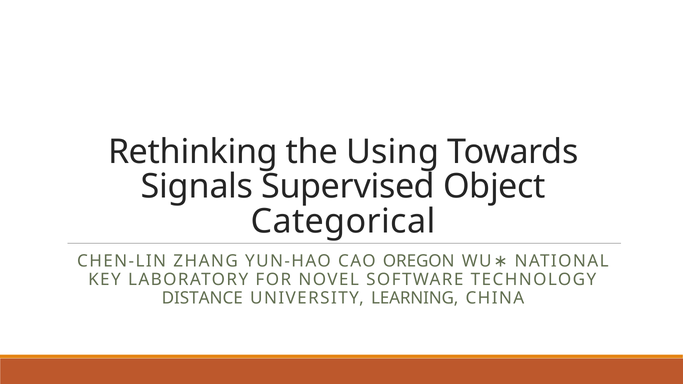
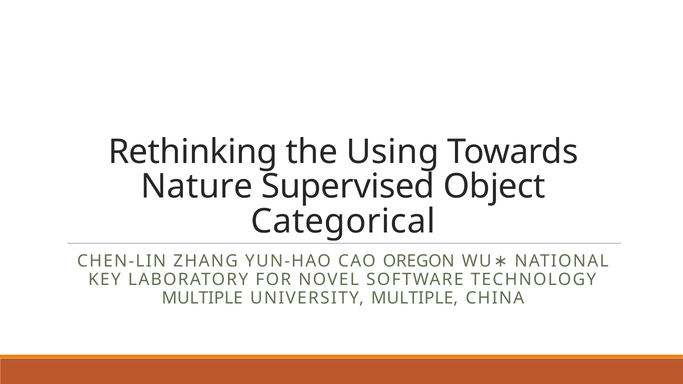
Signals: Signals -> Nature (197, 187)
DISTANCE: DISTANCE -> MULTIPLE (202, 298)
UNIVERSITY LEARNING: LEARNING -> MULTIPLE (415, 298)
